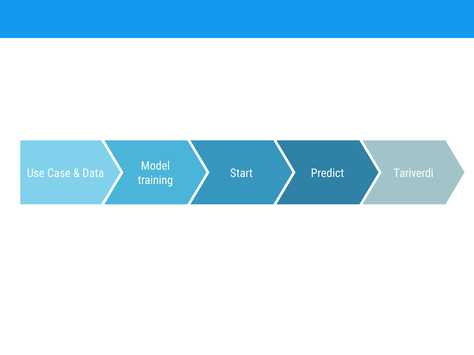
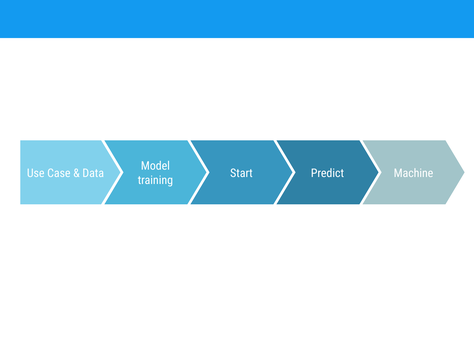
Tariverdi: Tariverdi -> Machine (414, 173)
